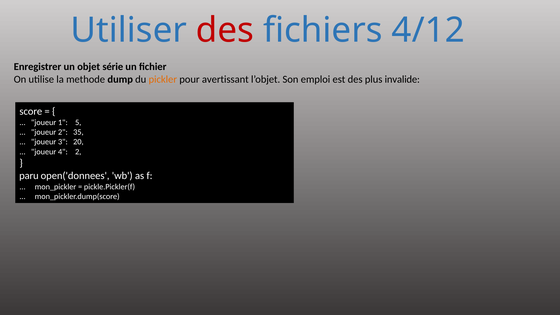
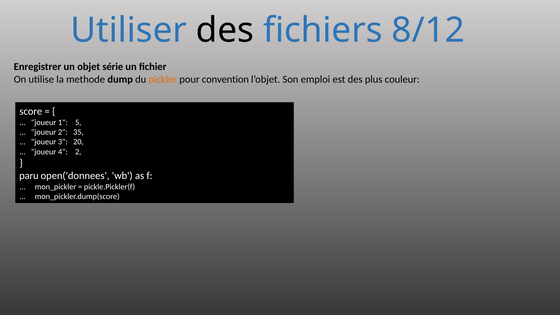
des colour: red -> black (225, 30)
4/12: 4/12 -> 8/12 (428, 30)
avertissant: avertissant -> convention (225, 79)
invalide: invalide -> couleur (402, 79)
